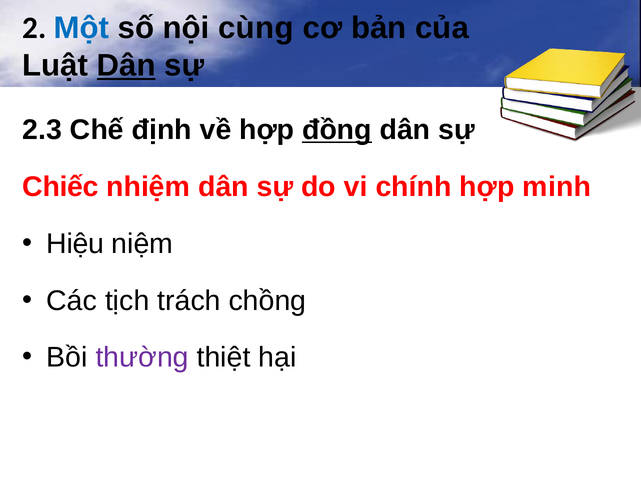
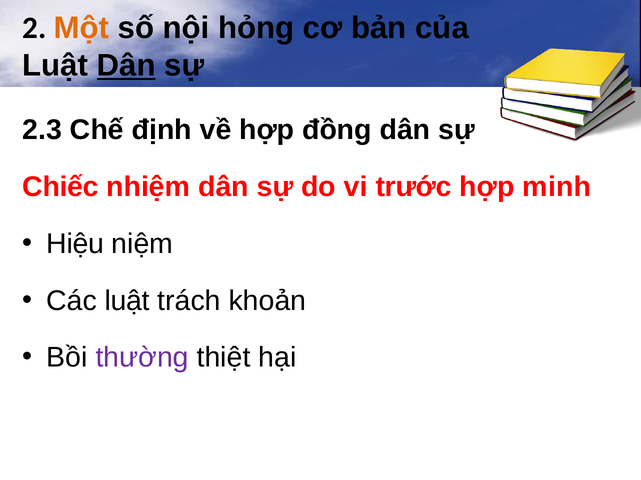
Một colour: blue -> orange (81, 28)
cùng: cùng -> hỏng (256, 28)
đồng underline: present -> none (337, 130)
chính: chính -> trước (414, 187)
Các tịch: tịch -> luật (127, 301)
chồng: chồng -> khoản (267, 301)
